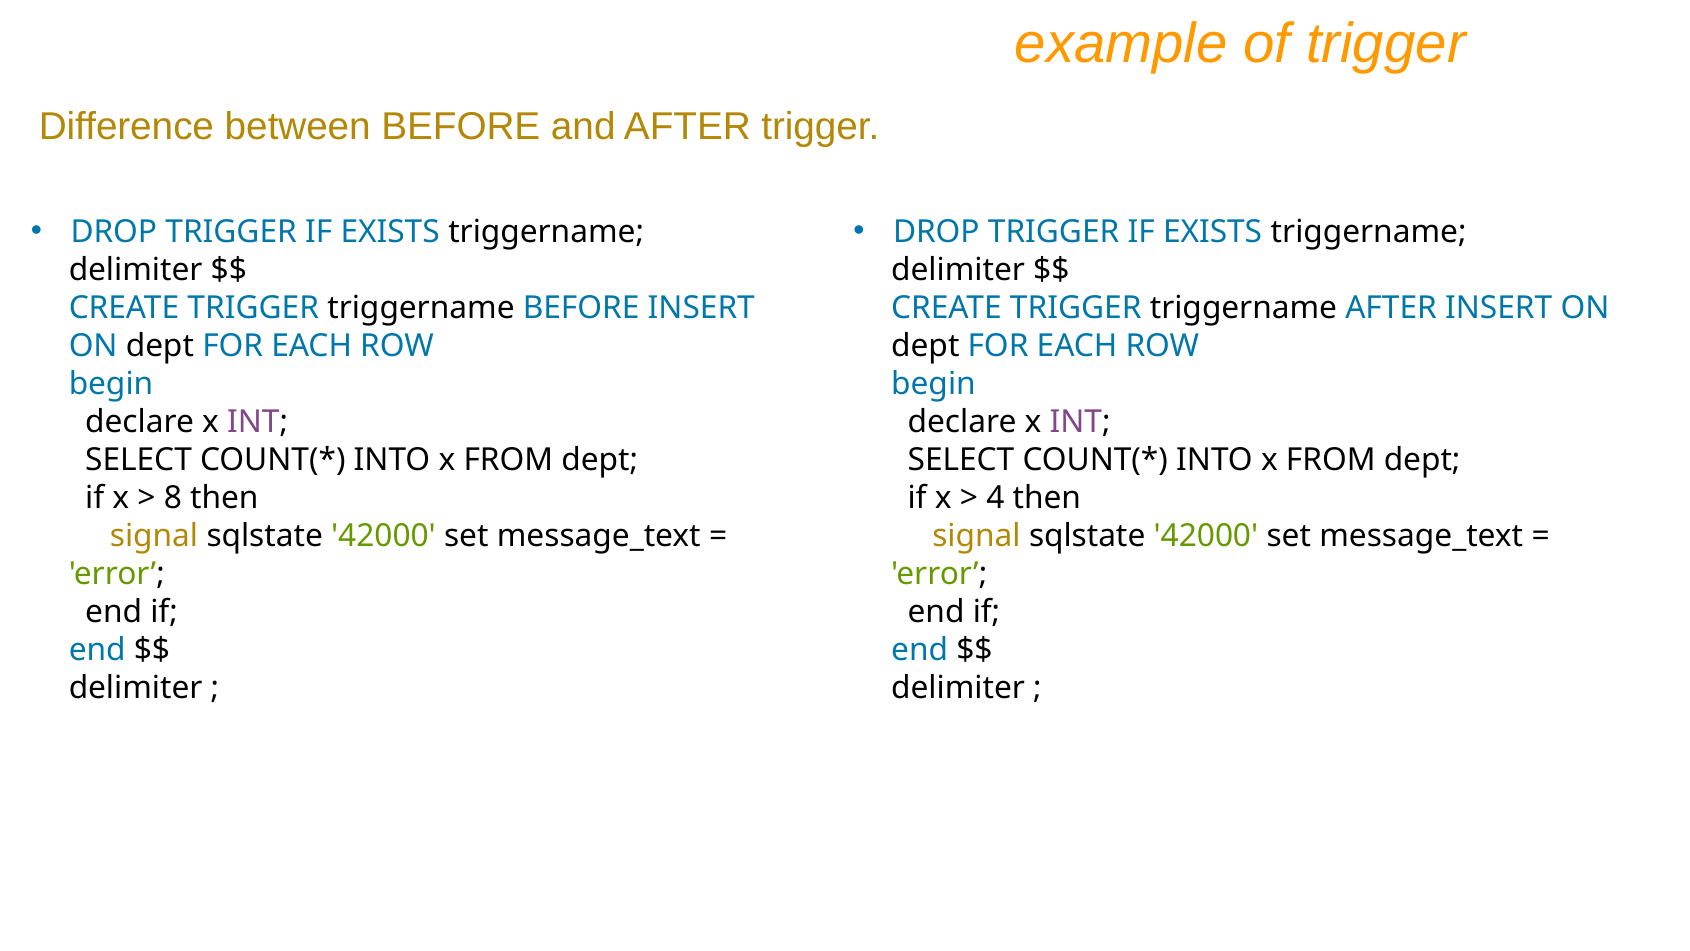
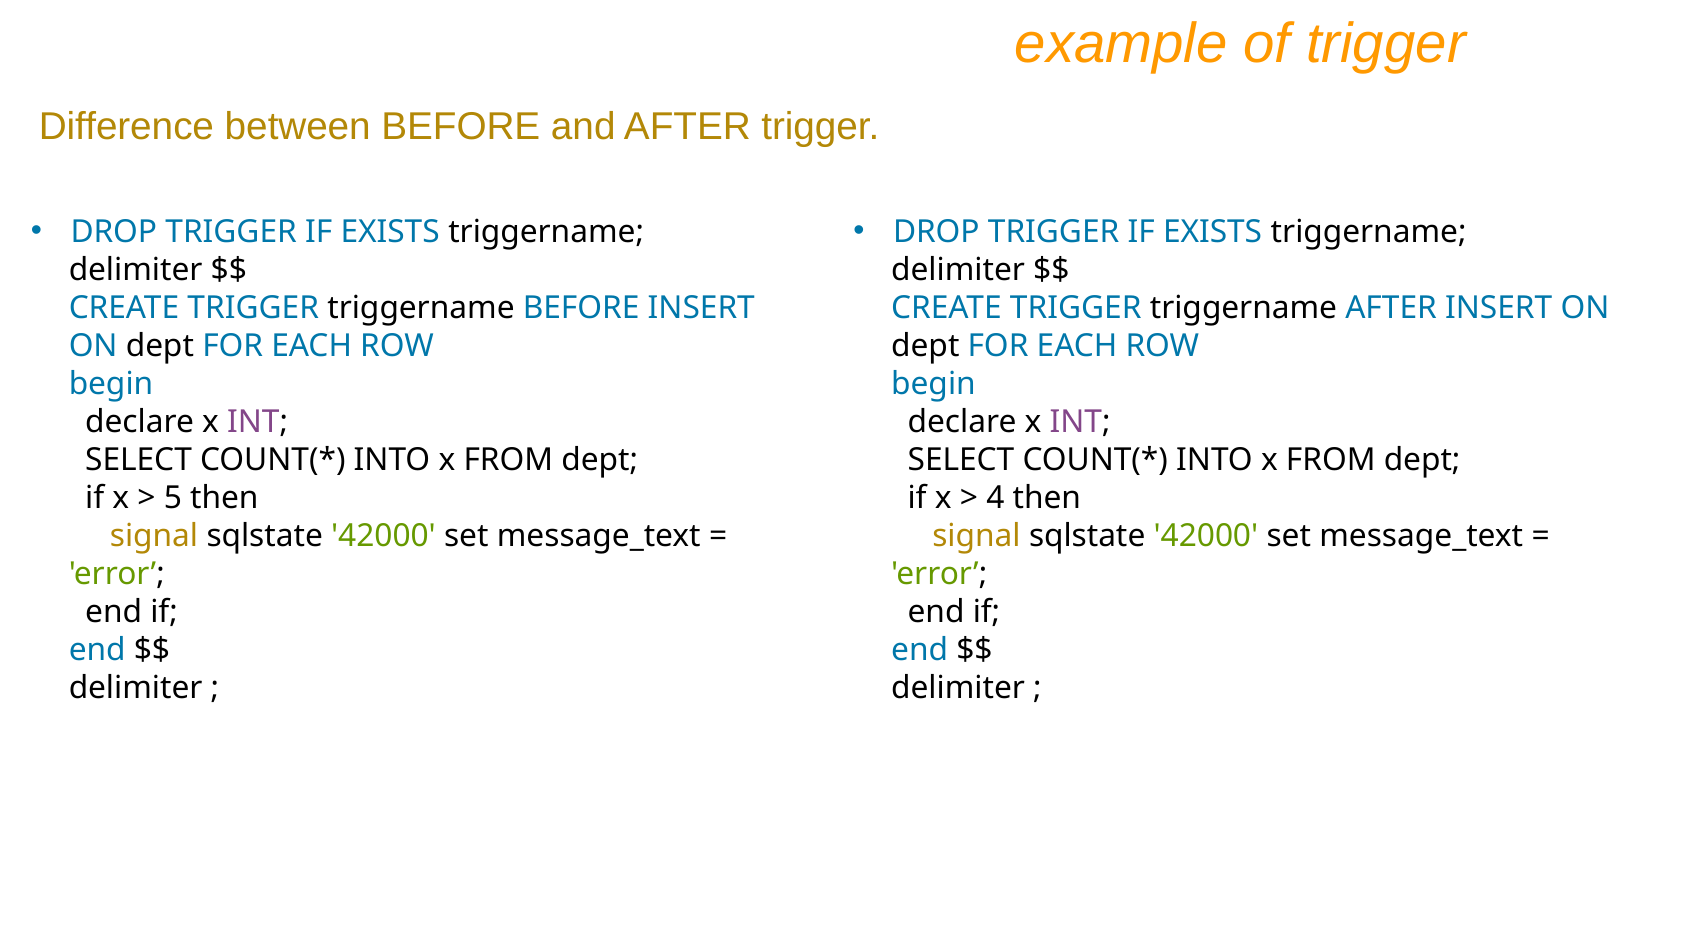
8: 8 -> 5 (173, 498)
